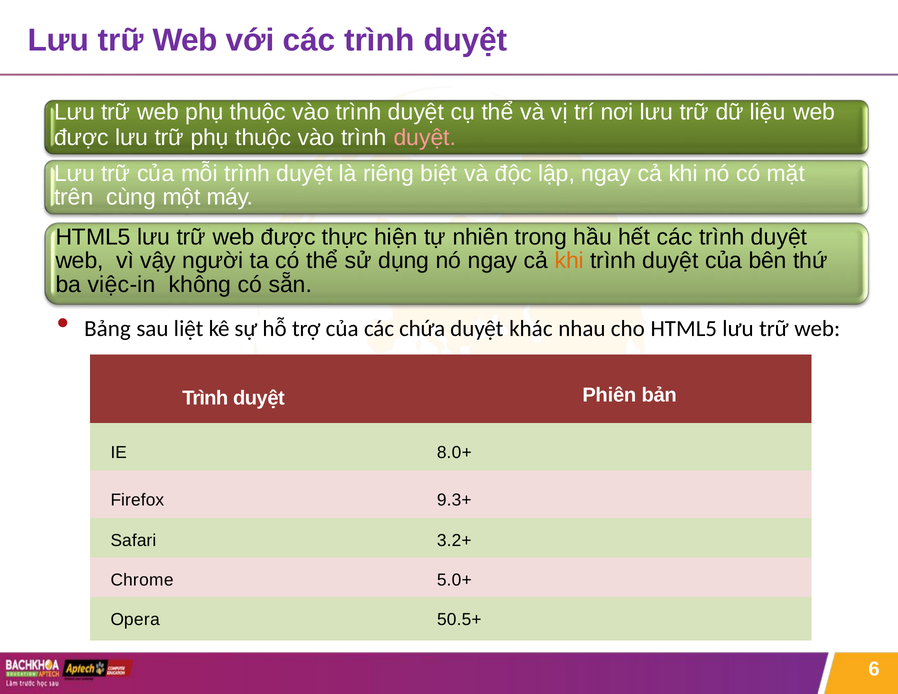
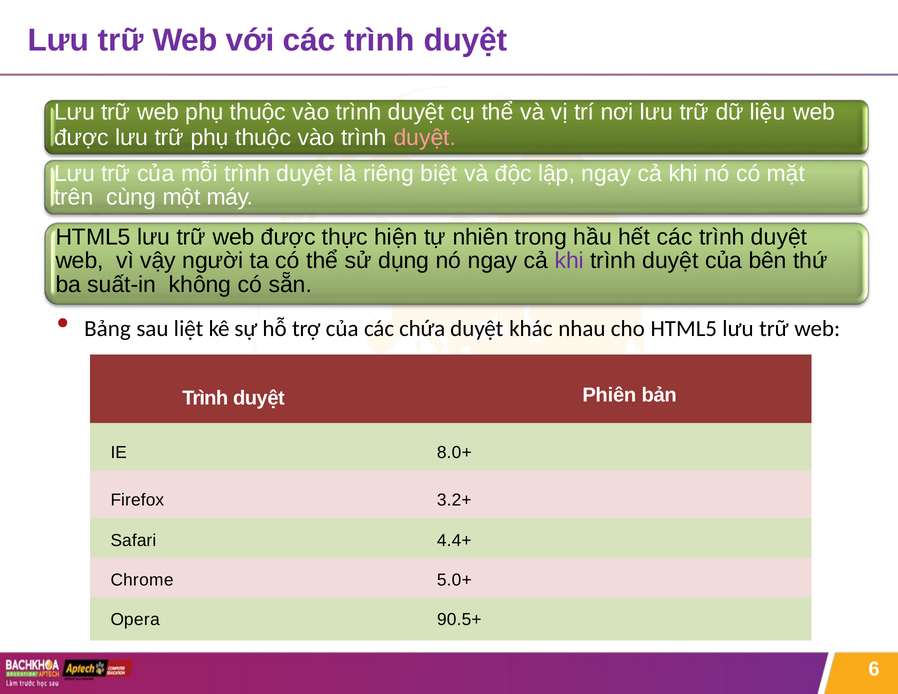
khi colour: orange -> purple (569, 261)
việc-in: việc-in -> suất-in (122, 285)
9.3+: 9.3+ -> 3.2+ (454, 500)
3.2+: 3.2+ -> 4.4+ (454, 541)
50.5+: 50.5+ -> 90.5+ (459, 620)
